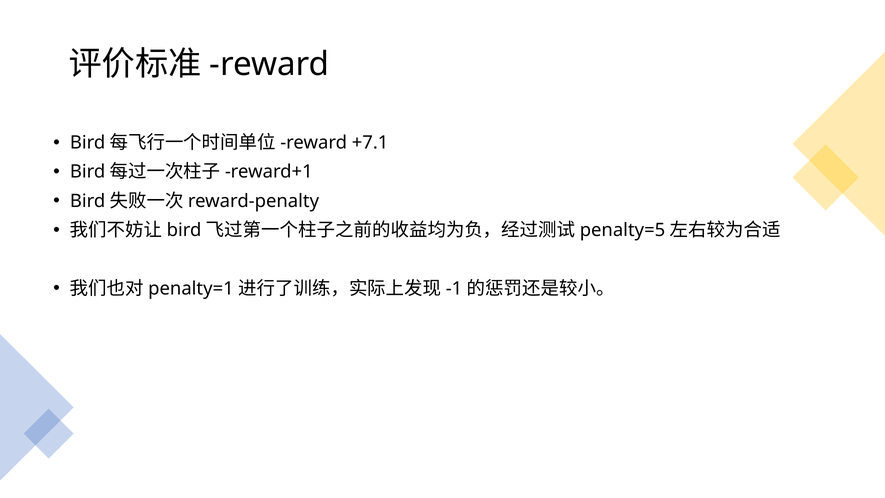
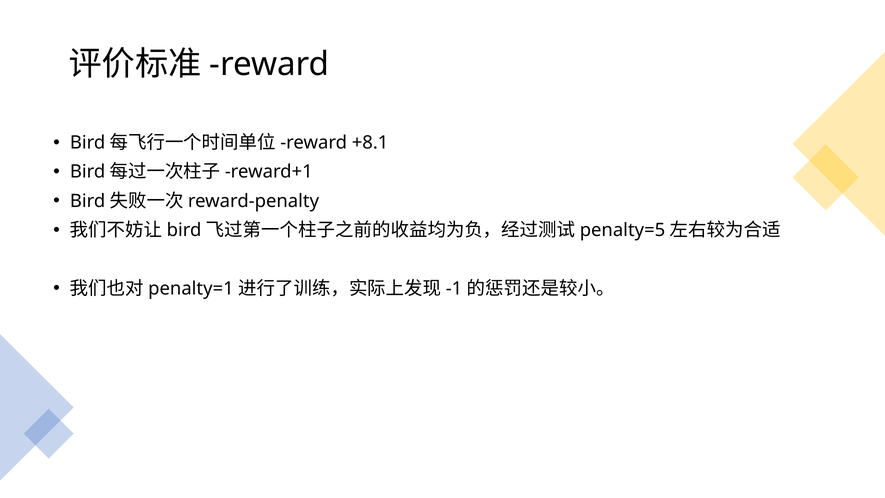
+7.1: +7.1 -> +8.1 (370, 143)
